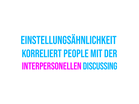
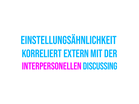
people: people -> extern (76, 54)
